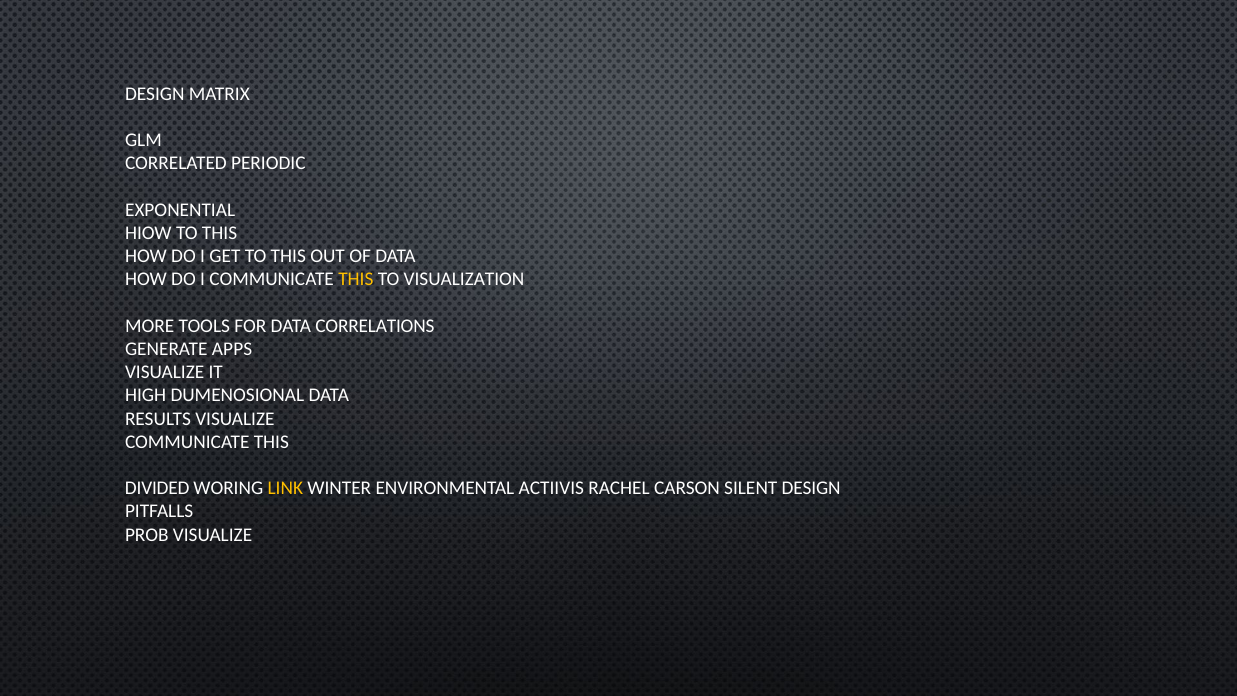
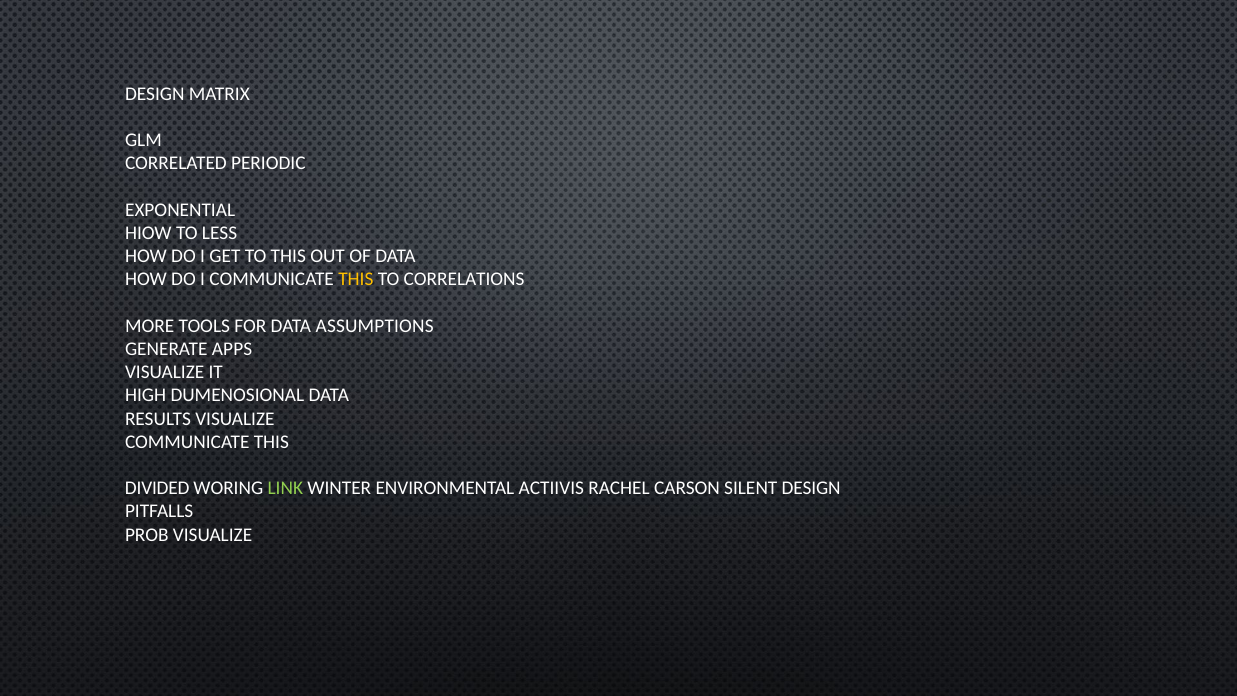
HIOW TO THIS: THIS -> LESS (220, 233)
VISUALIZATION: VISUALIZATION -> CORRELATIONS (464, 279)
CORRELATIONS: CORRELATIONS -> ASSUMPTIONS (375, 326)
LINK colour: yellow -> light green (285, 488)
